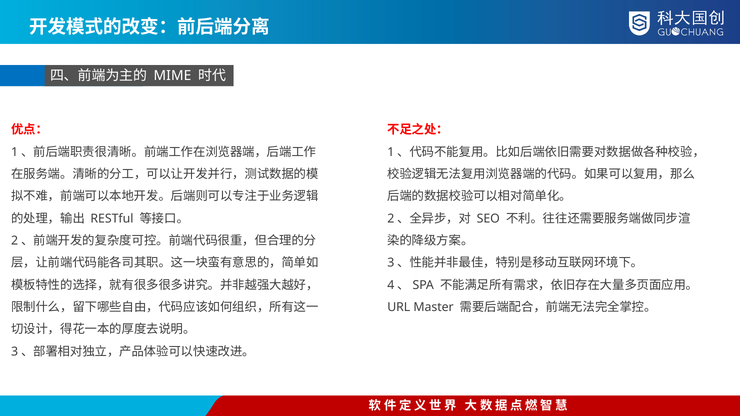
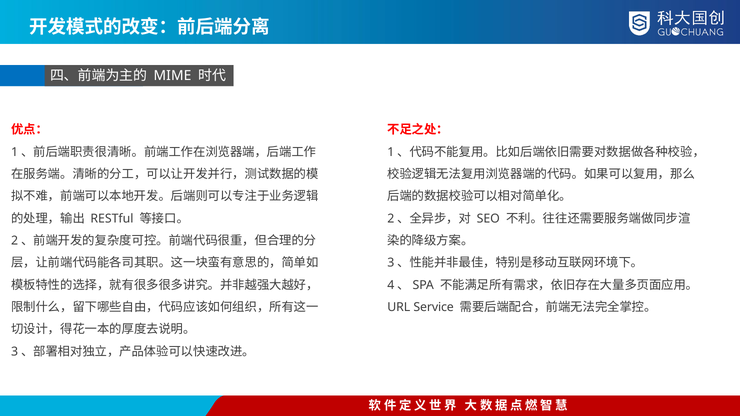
Master: Master -> Service (434, 307)
